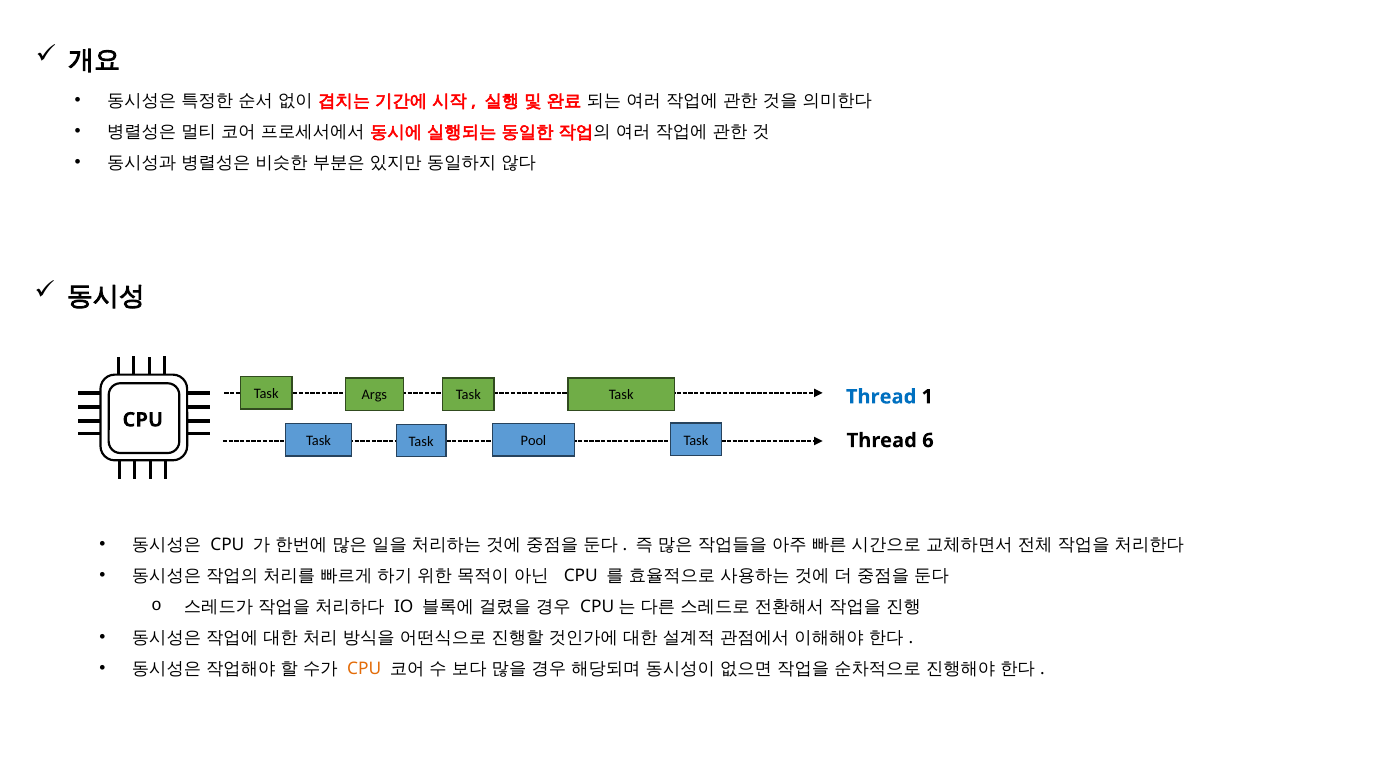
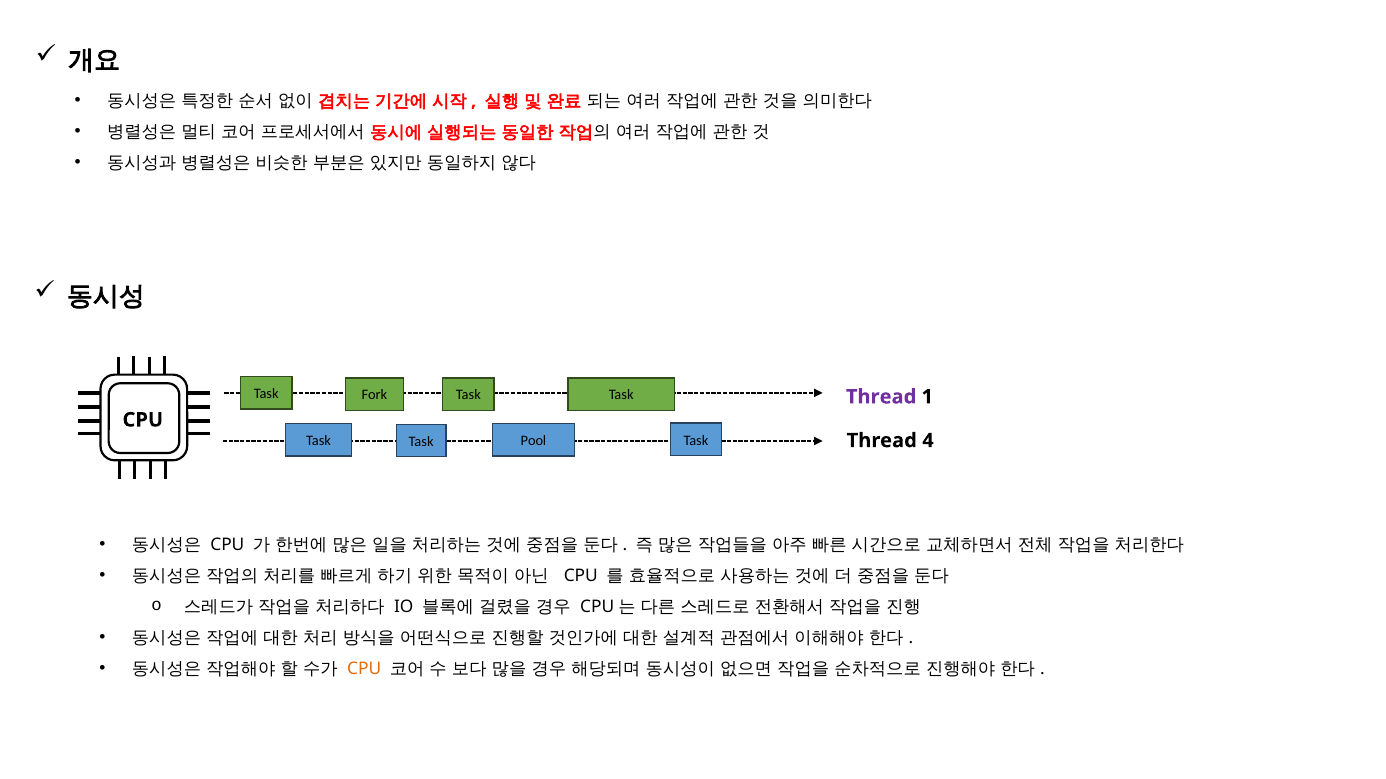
Args: Args -> Fork (374, 395)
Thread colour: blue -> purple (881, 397)
6: 6 -> 4 (928, 441)
